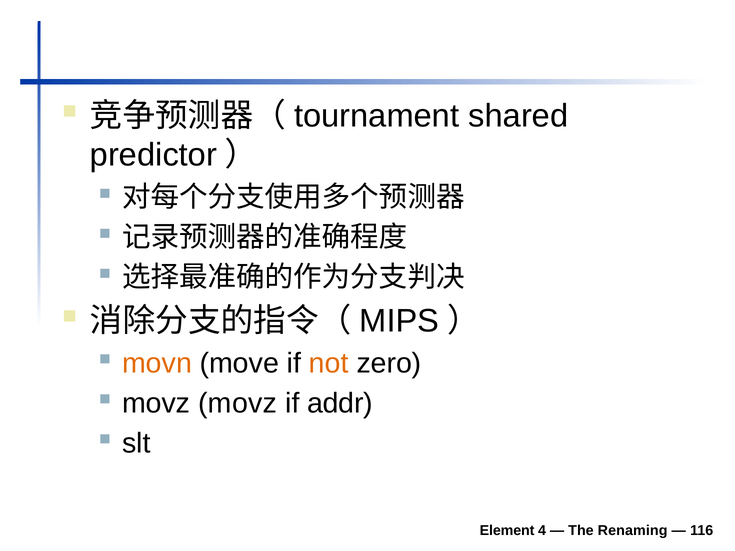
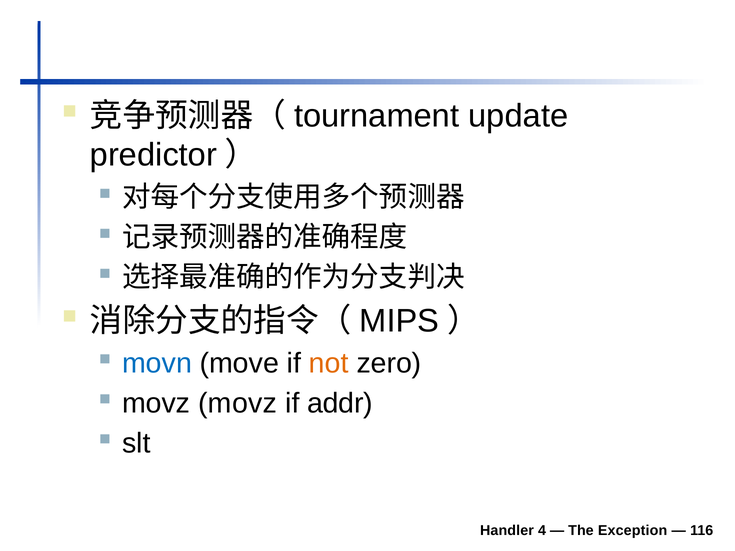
shared: shared -> update (518, 116)
movn colour: orange -> blue (157, 363)
Element: Element -> Handler (507, 531)
Renaming: Renaming -> Exception (633, 531)
